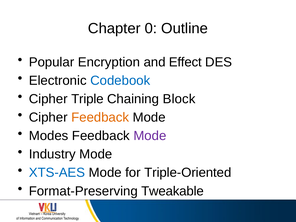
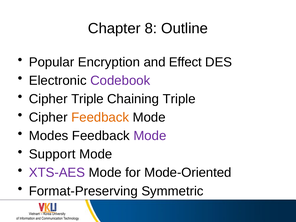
0: 0 -> 8 (151, 28)
Codebook colour: blue -> purple (120, 81)
Chaining Block: Block -> Triple (179, 99)
Industry: Industry -> Support (52, 154)
XTS-AES colour: blue -> purple (57, 173)
Triple-Oriented: Triple-Oriented -> Mode-Oriented (188, 173)
Tweakable: Tweakable -> Symmetric (172, 191)
